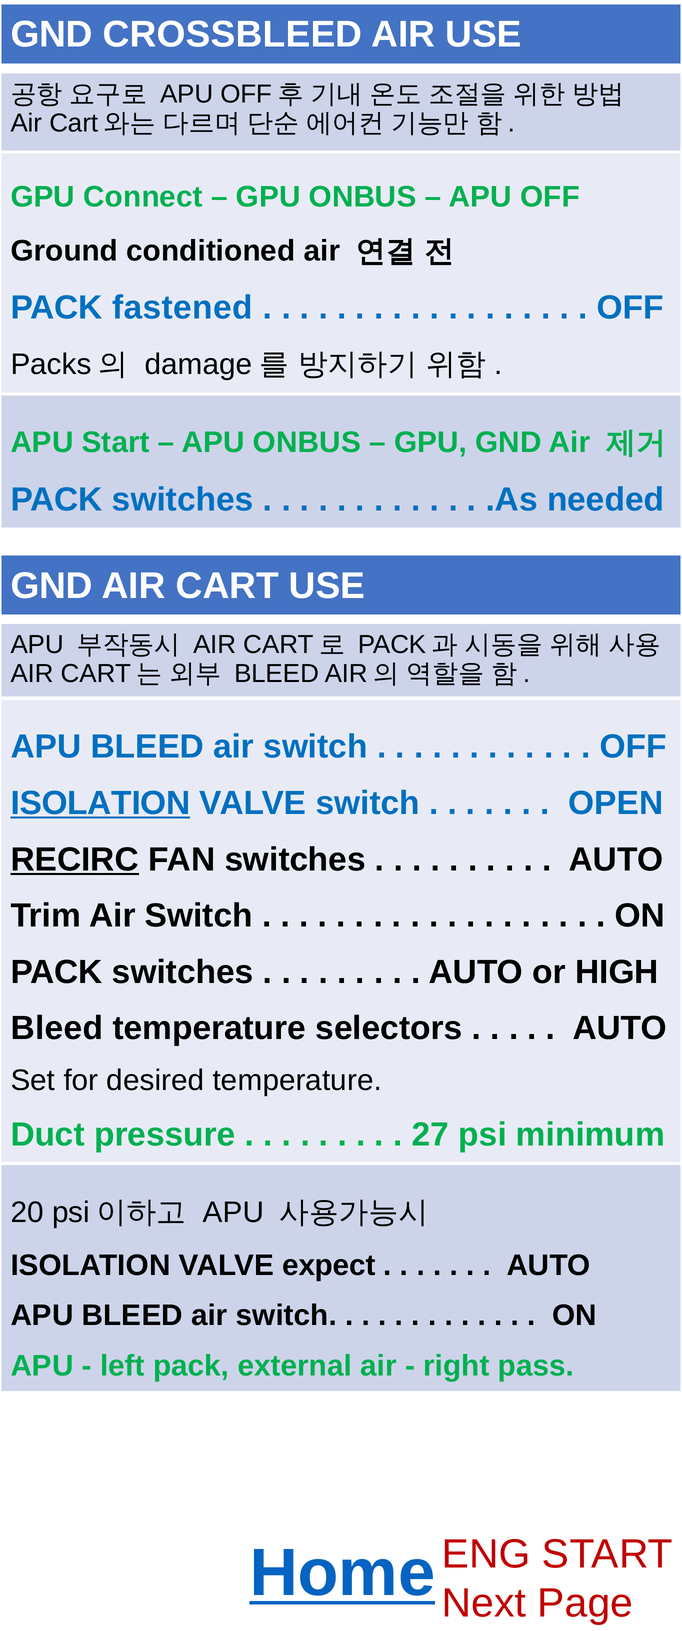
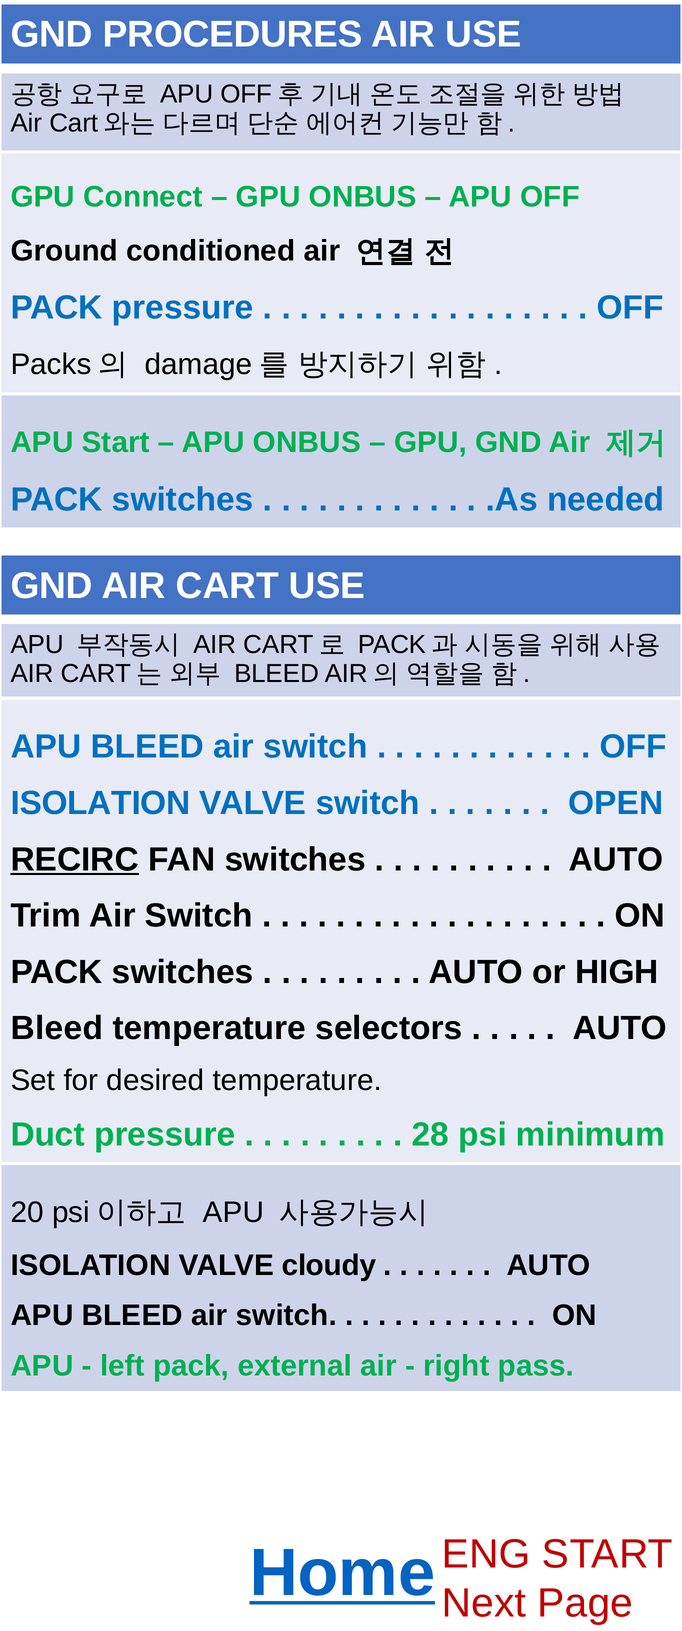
CROSSBLEED: CROSSBLEED -> PROCEDURES (233, 35)
PACK fastened: fastened -> pressure (183, 308)
ISOLATION underline: present -> none (100, 804)
27: 27 -> 28 (430, 1135)
expect: expect -> cloudy (329, 1266)
